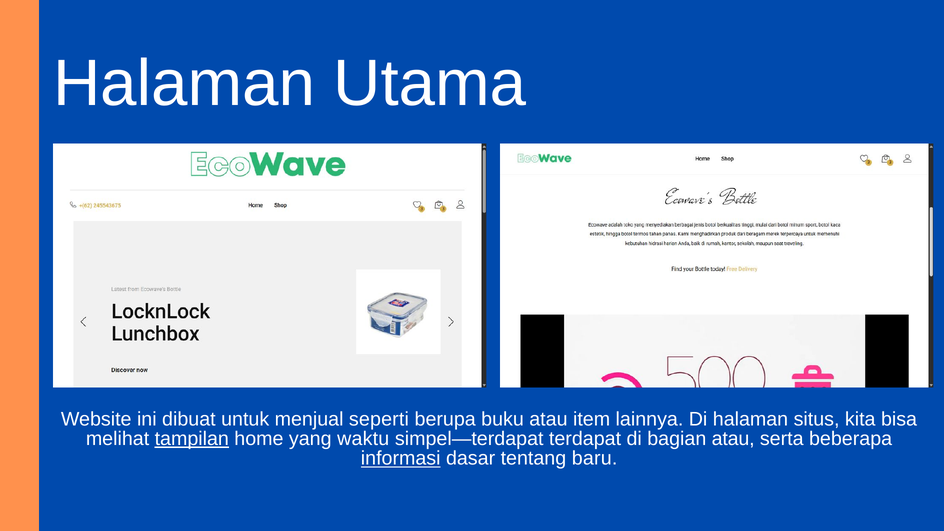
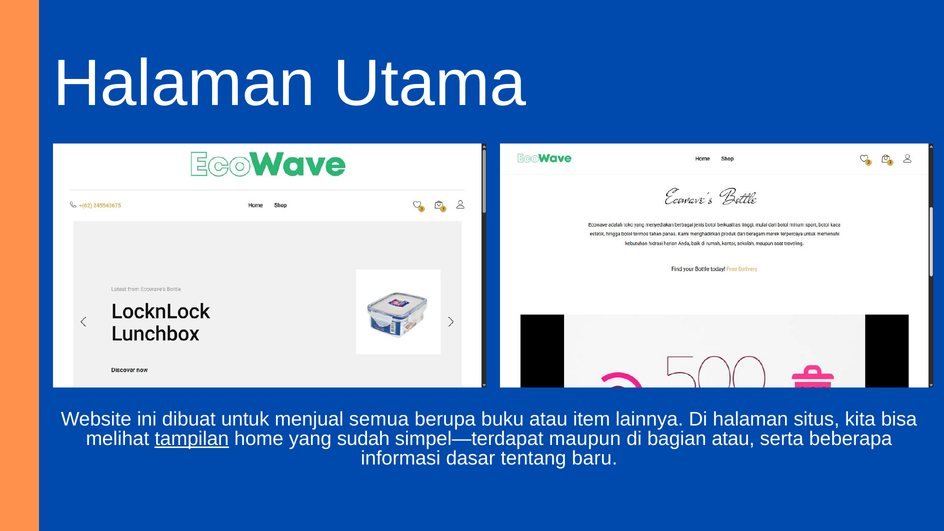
seperti: seperti -> semua (379, 419)
waktu: waktu -> sudah (363, 439)
terdapat: terdapat -> maupun (585, 439)
informasi underline: present -> none (401, 459)
